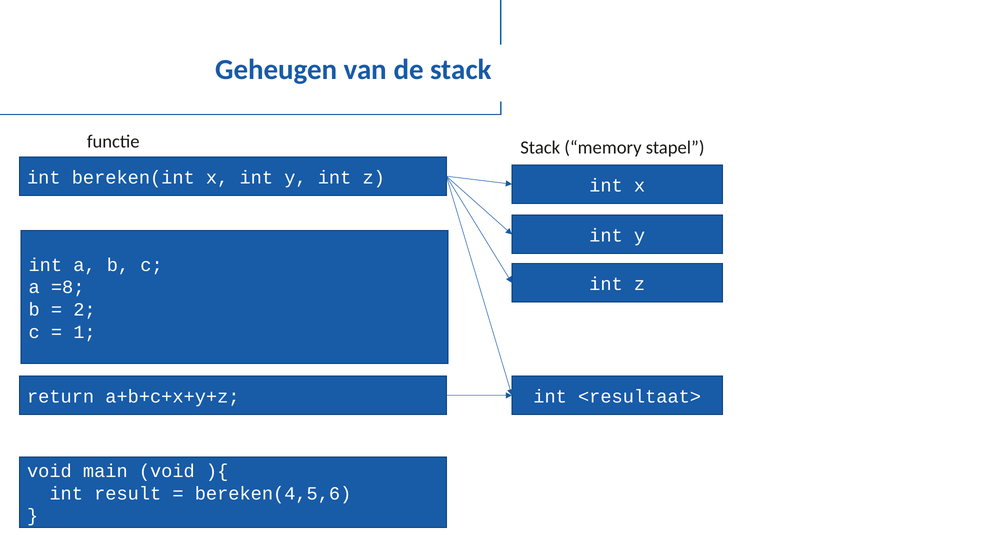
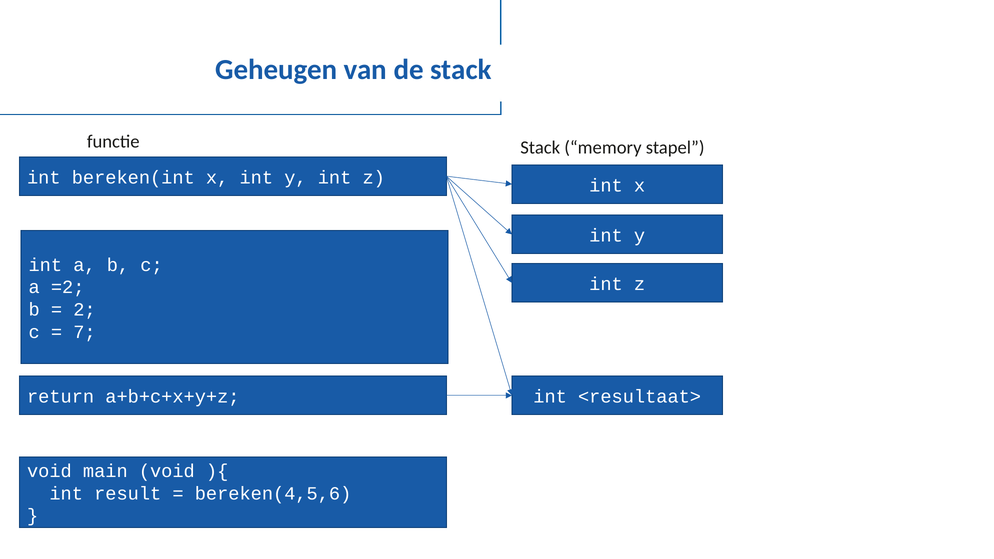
=8: =8 -> =2 (68, 287)
1: 1 -> 7 (84, 332)
